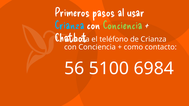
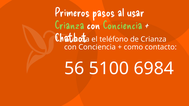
Crianza colour: light blue -> light green (70, 25)
